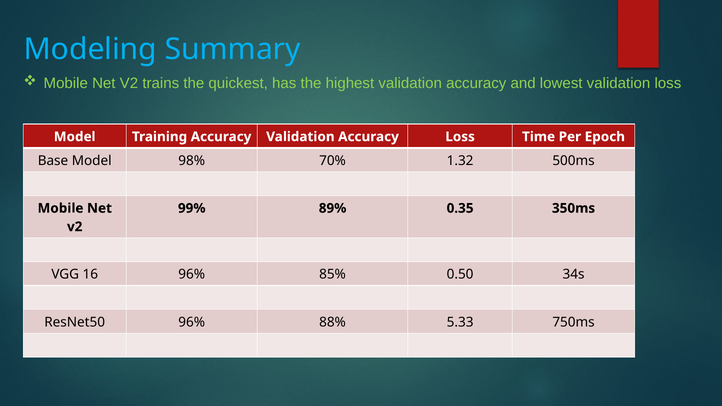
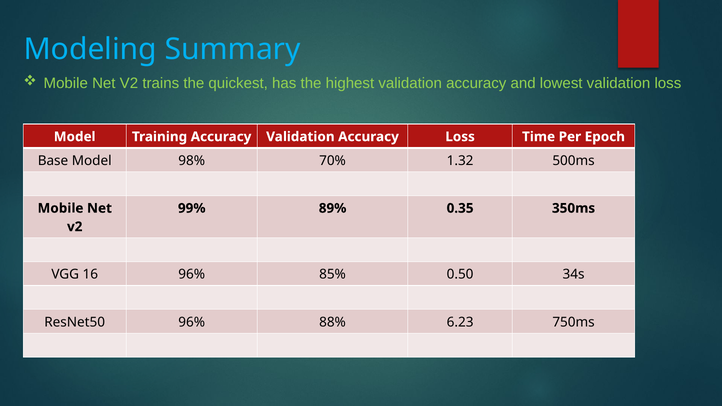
5.33: 5.33 -> 6.23 (460, 322)
